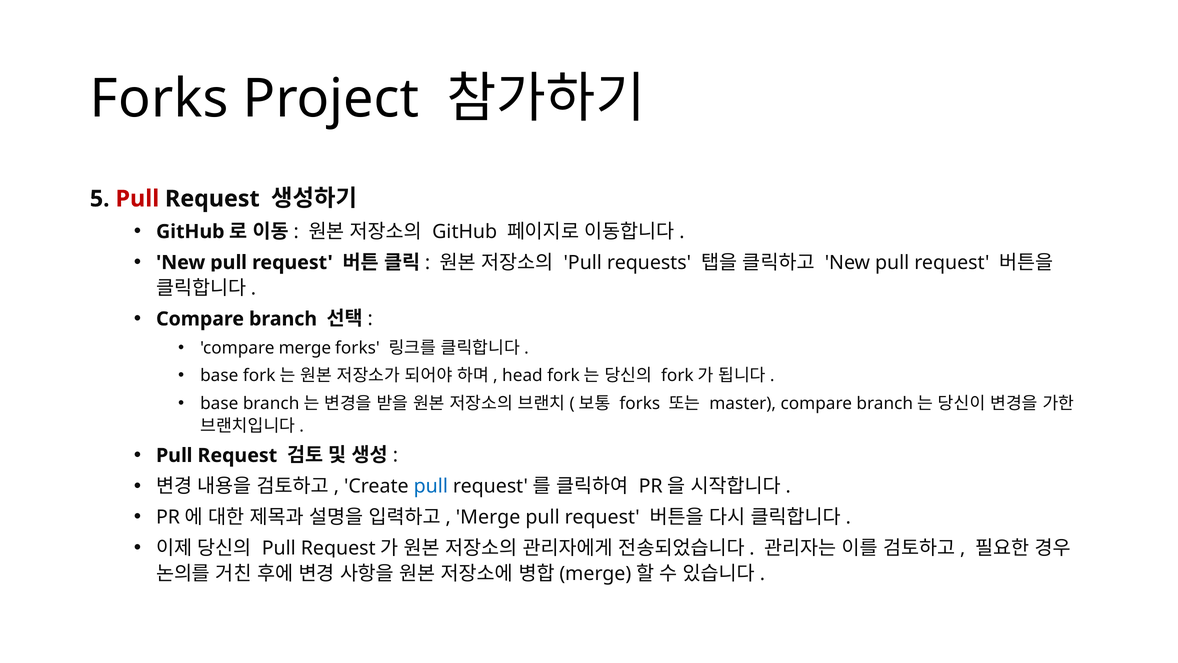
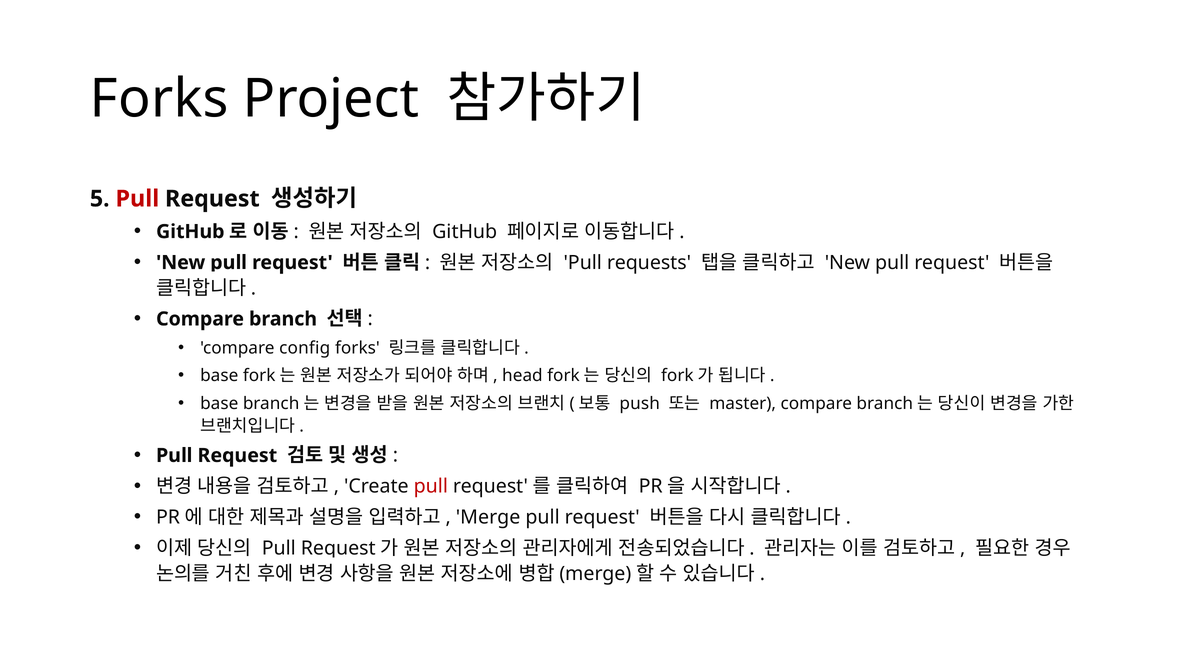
compare merge: merge -> config (305, 348)
forks: forks -> push (640, 403)
pull colour: blue -> red (431, 486)
